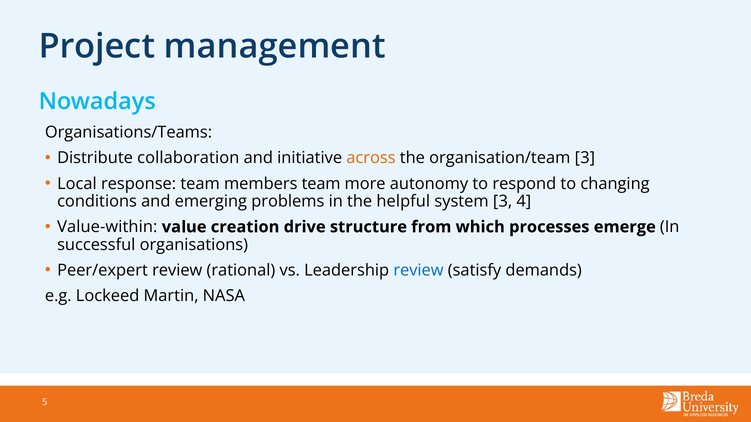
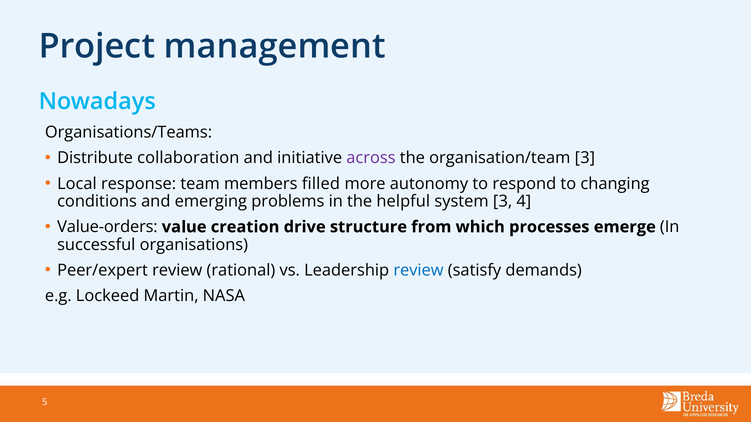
across colour: orange -> purple (371, 158)
members team: team -> filled (321, 184)
Value-within: Value-within -> Value-orders (107, 227)
